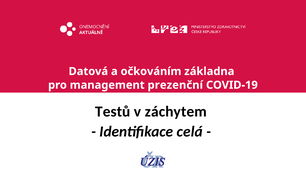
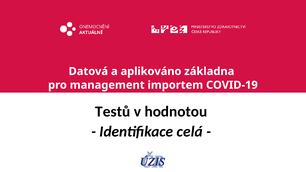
očkováním: očkováním -> aplikováno (151, 71)
prezenční: prezenční -> importem (175, 85)
záchytem: záchytem -> hodnotou (176, 112)
